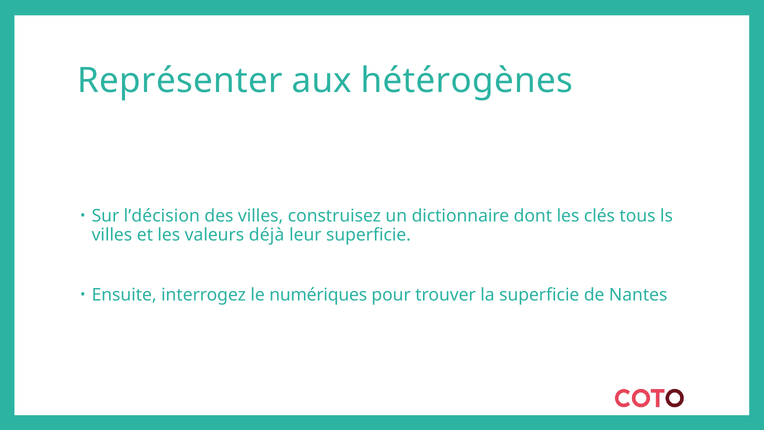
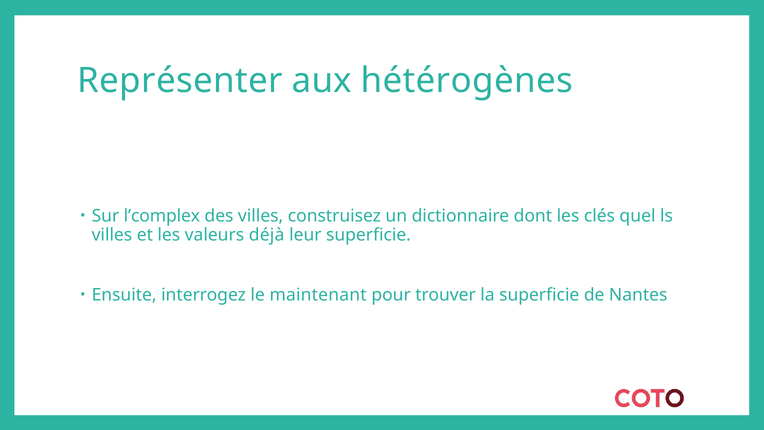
l’décision: l’décision -> l’complex (162, 216)
tous: tous -> quel (638, 216)
numériques: numériques -> maintenant (318, 295)
